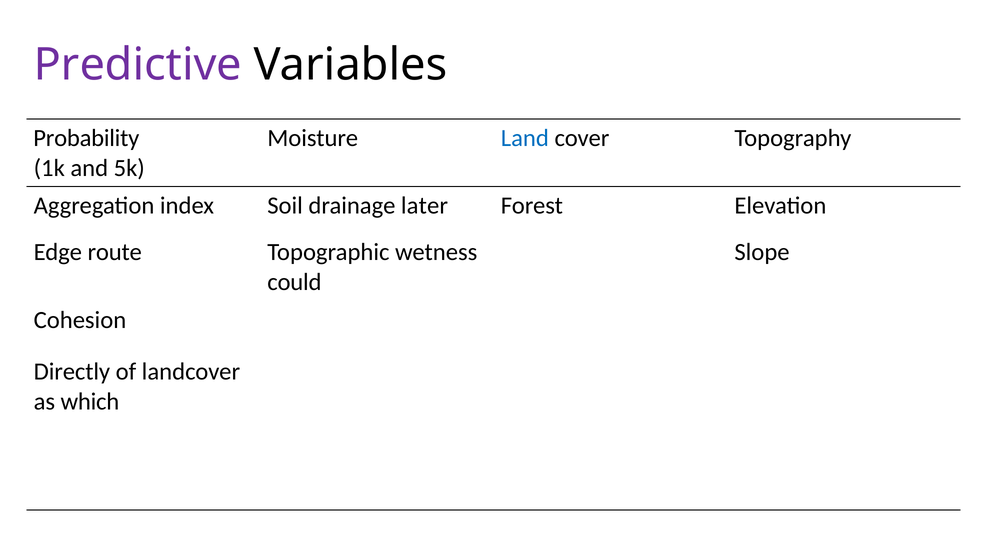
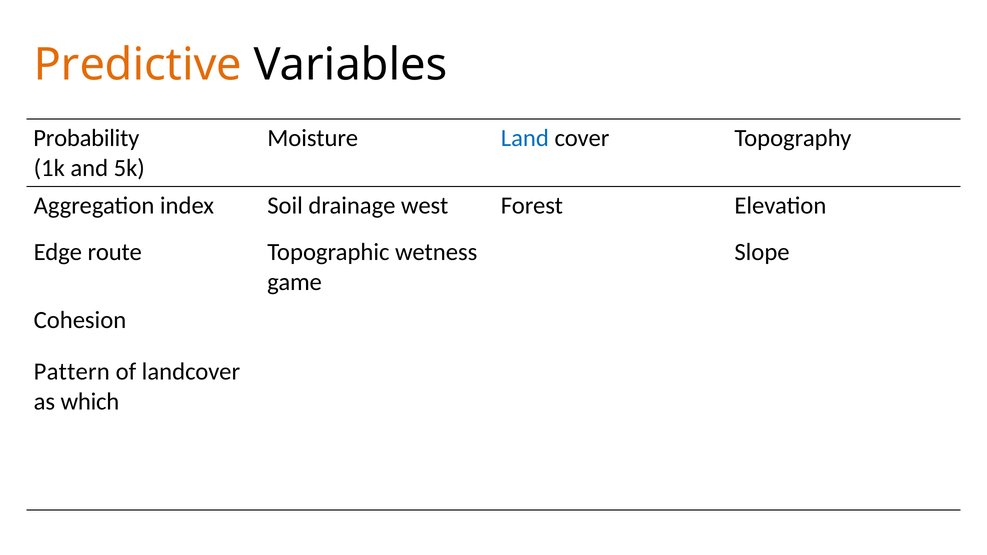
Predictive colour: purple -> orange (138, 65)
later: later -> west (425, 206)
could: could -> game (294, 282)
Directly: Directly -> Pattern (72, 372)
